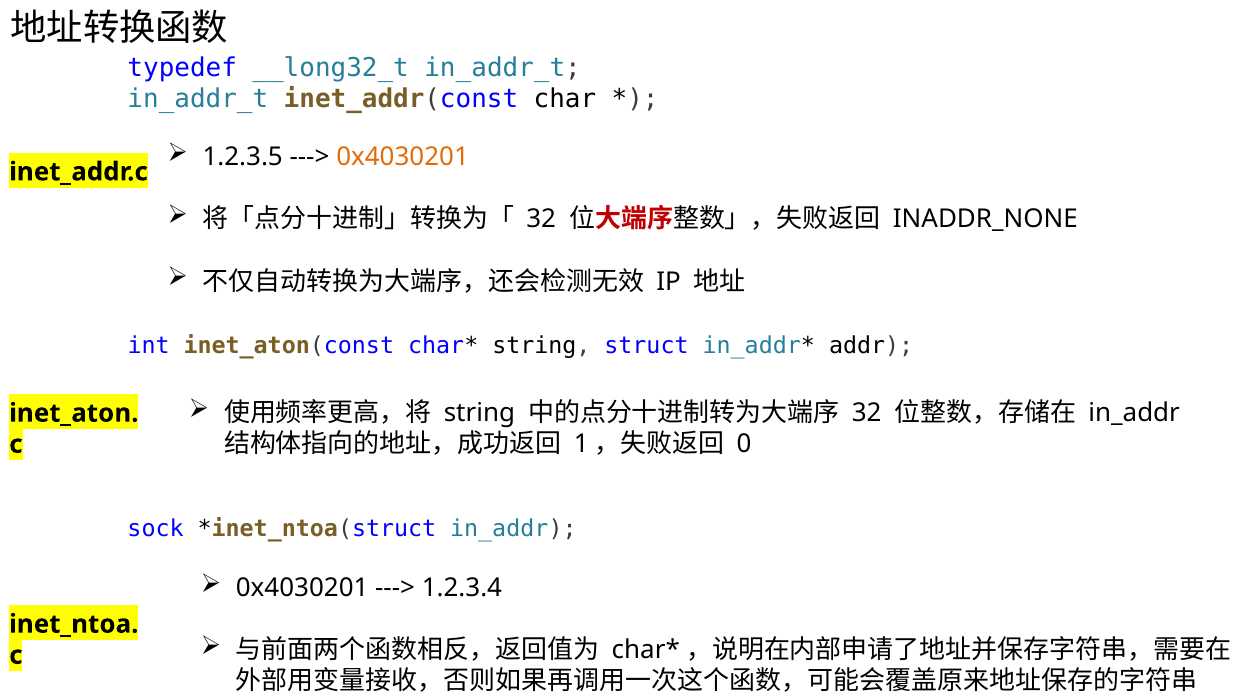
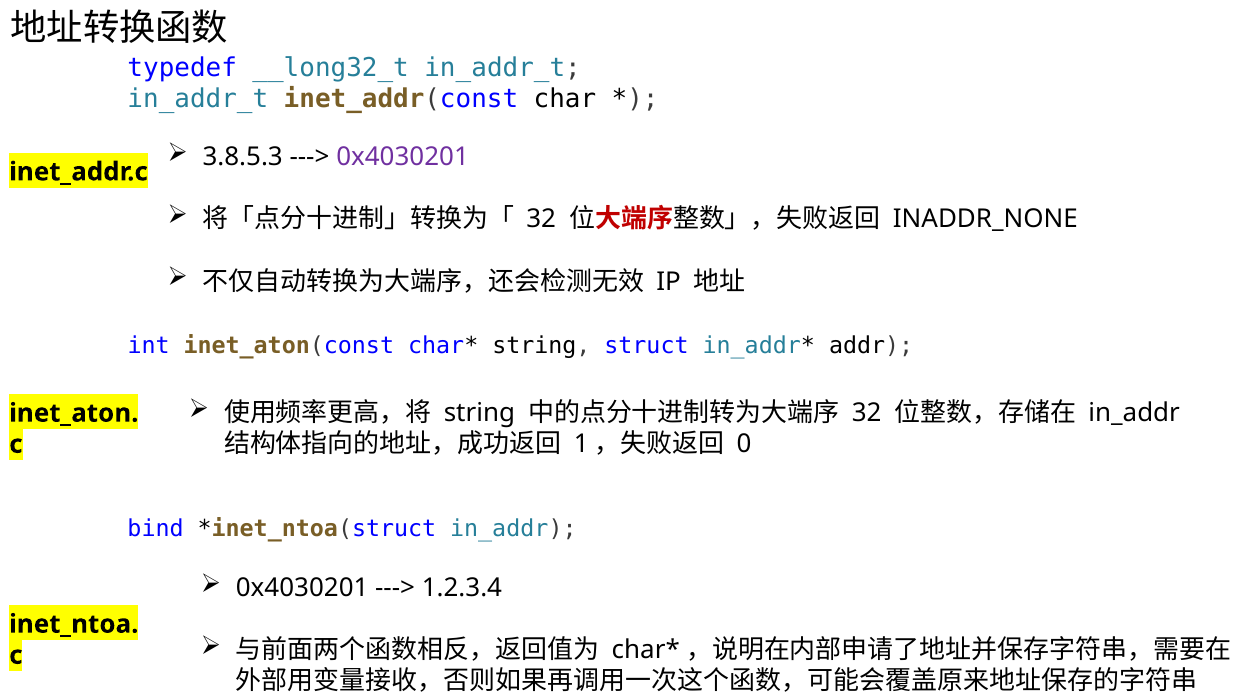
1.2.3.5: 1.2.3.5 -> 3.8.5.3 (243, 157)
0x4030201 colour: orange -> purple (403, 157)
sock: sock -> bind (156, 529)
